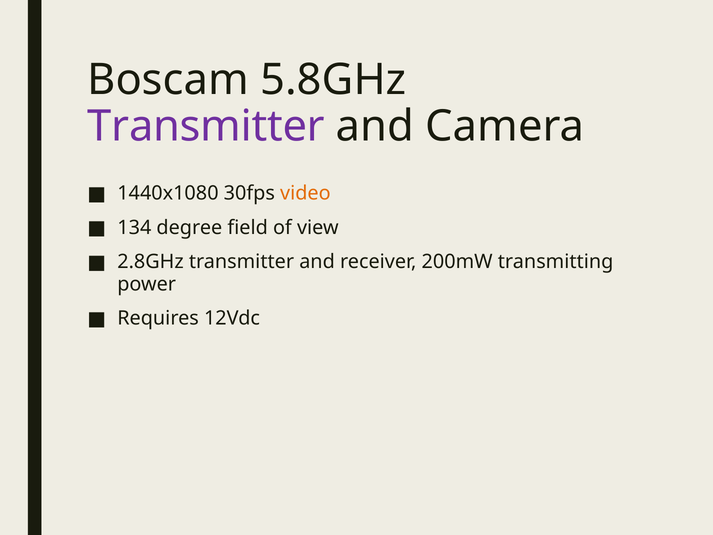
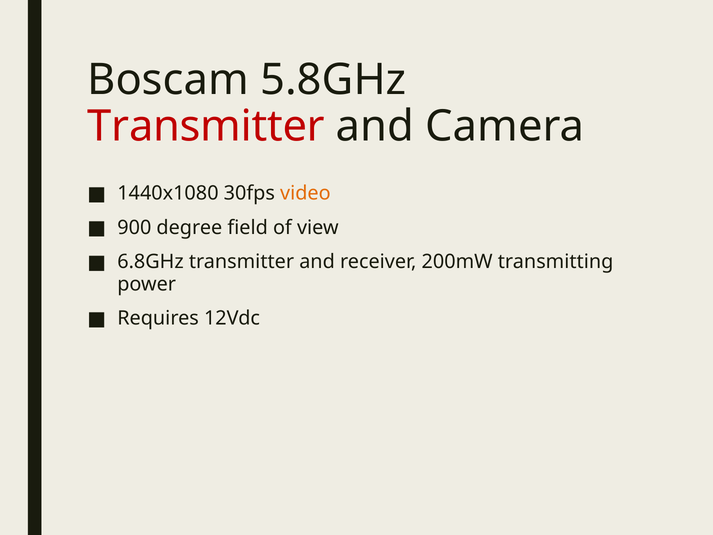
Transmitter colour: purple -> red (206, 126)
134: 134 -> 900 (134, 227)
2.8GHz: 2.8GHz -> 6.8GHz (151, 262)
